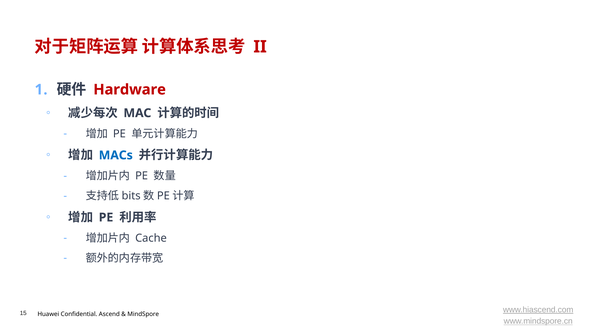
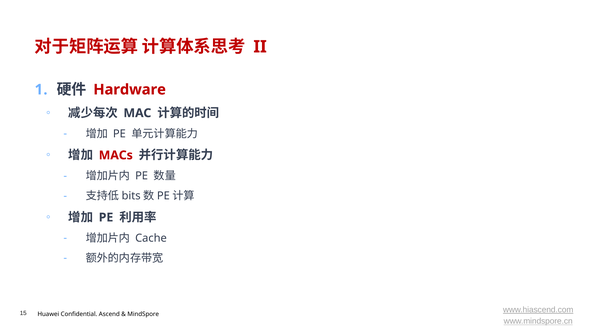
MACs colour: blue -> red (116, 155)
